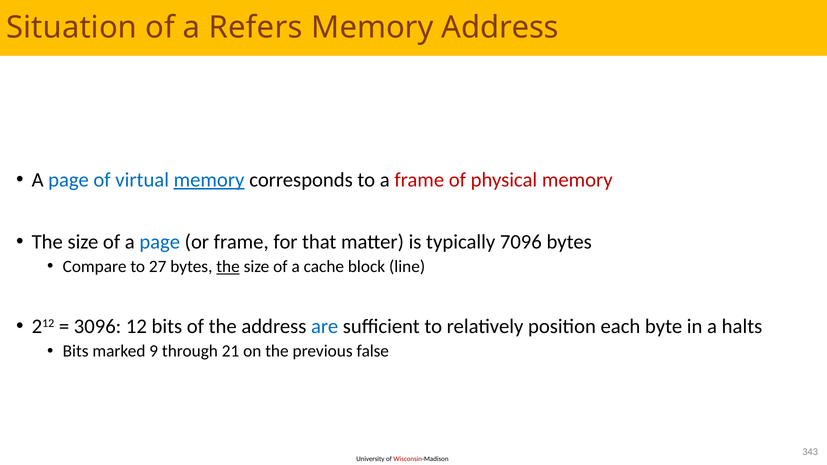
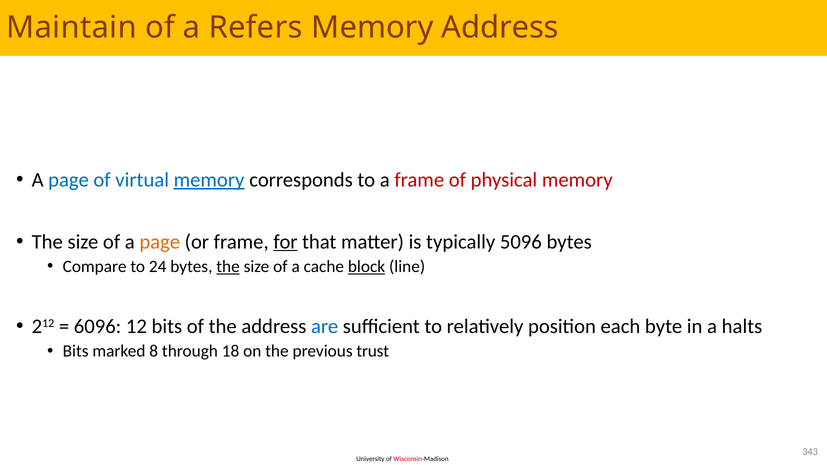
Situation: Situation -> Maintain (72, 28)
page colour: blue -> orange (160, 242)
for underline: none -> present (285, 242)
7096: 7096 -> 5096 (521, 242)
27: 27 -> 24 (158, 267)
block underline: none -> present (367, 267)
3096: 3096 -> 6096 (98, 327)
9: 9 -> 8 (154, 351)
21: 21 -> 18 (231, 351)
false: false -> trust (373, 351)
